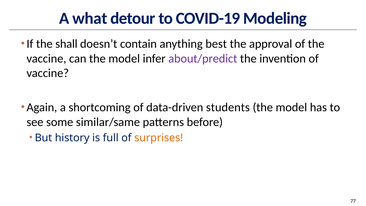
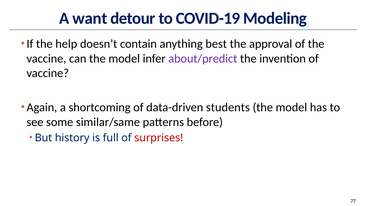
what: what -> want (90, 18)
shall: shall -> help (66, 44)
surprises colour: orange -> red (159, 138)
